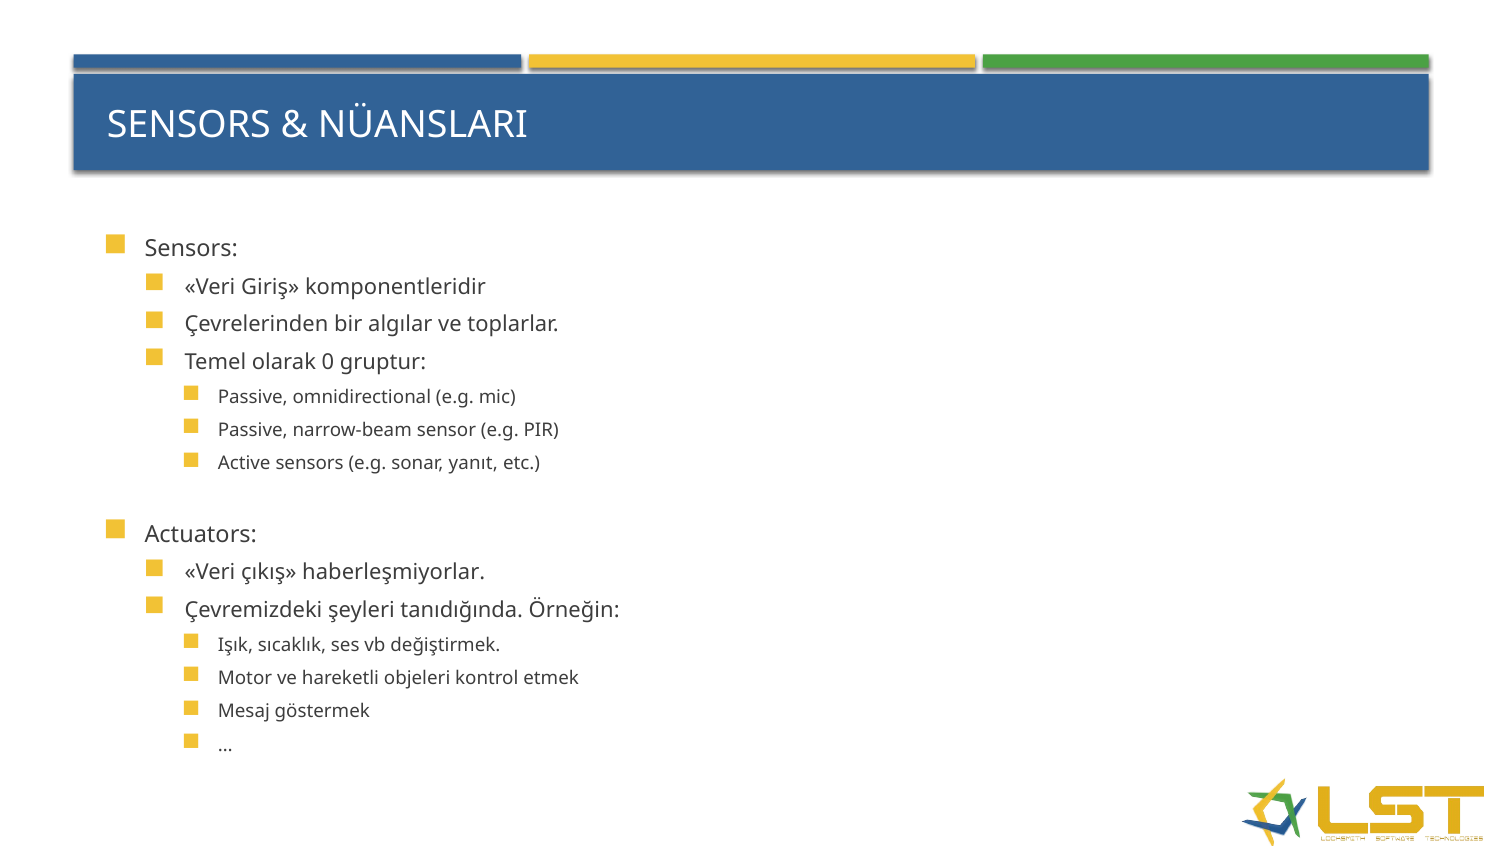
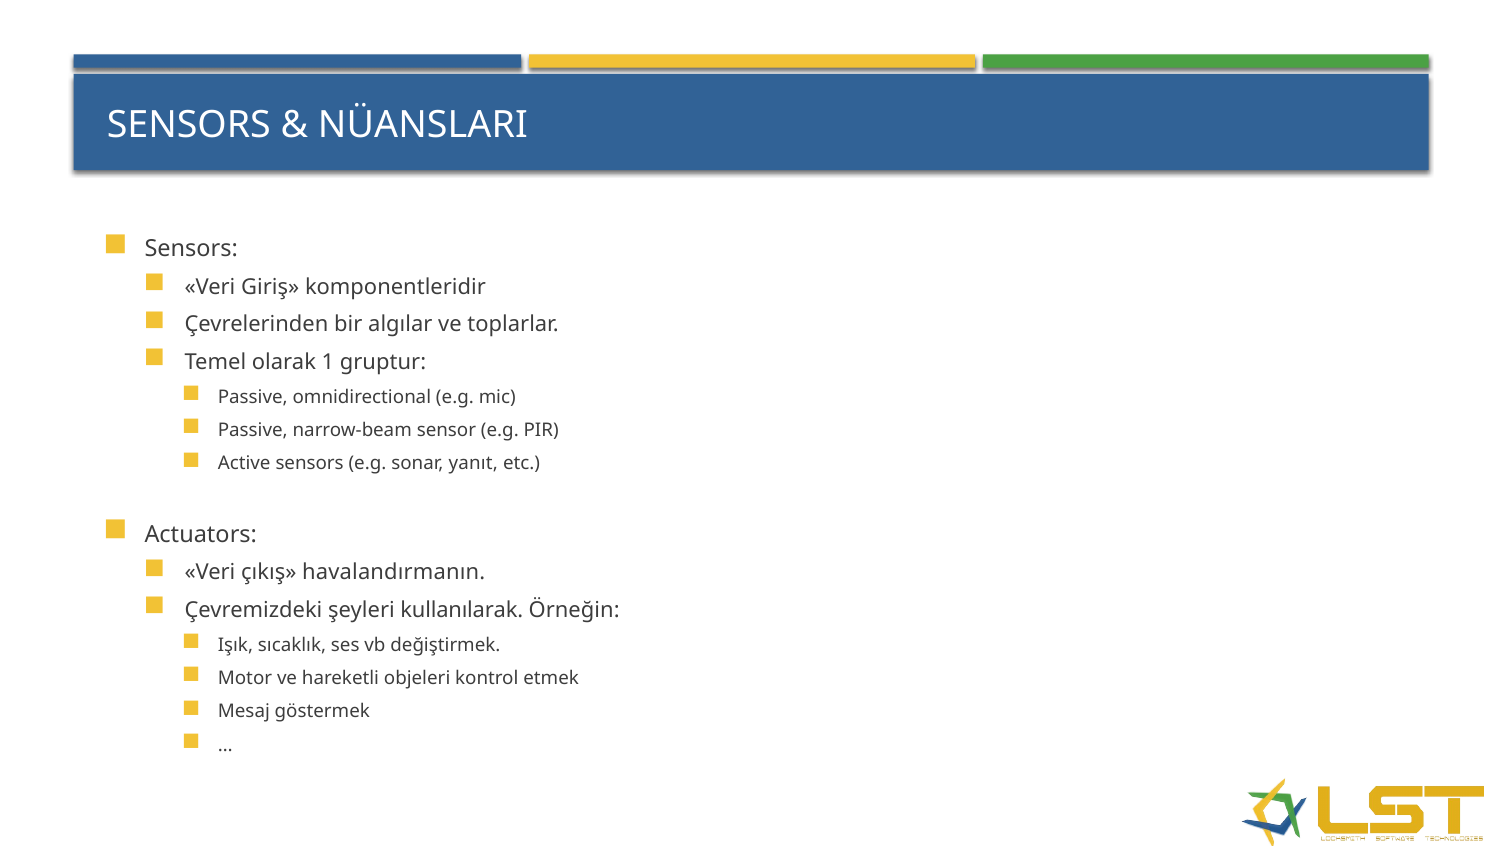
0: 0 -> 1 (328, 362)
haberleşmiyorlar: haberleşmiyorlar -> havalandırmanın (394, 573)
tanıdığında: tanıdığında -> kullanılarak (462, 610)
